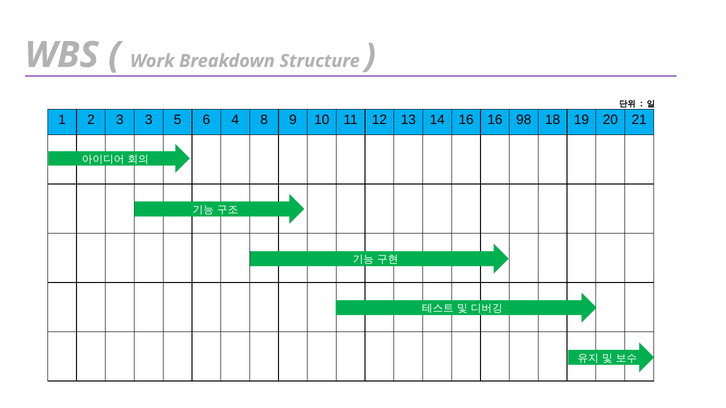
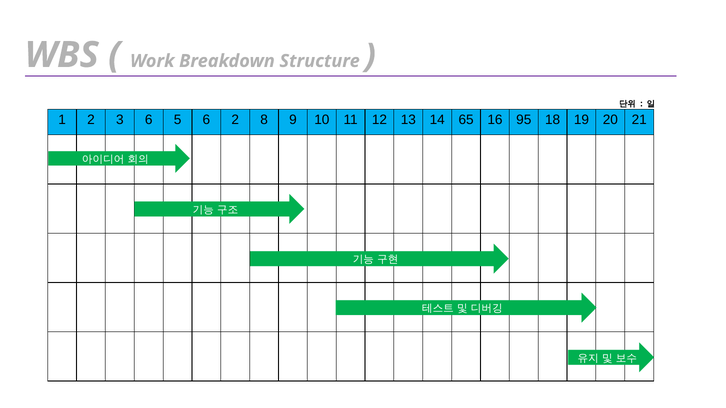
3 3: 3 -> 6 (149, 120)
6 4: 4 -> 2 (235, 120)
14 16: 16 -> 65 (466, 120)
98: 98 -> 95 (524, 120)
